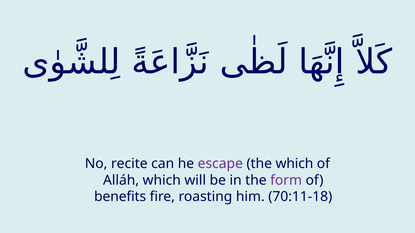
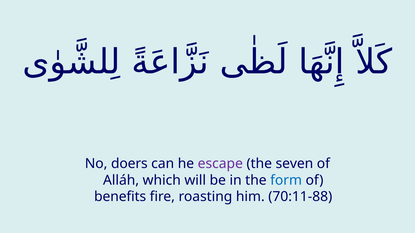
recite: recite -> doers (129, 164)
the which: which -> seven (294, 164)
form colour: purple -> blue (286, 180)
70:11-18: 70:11-18 -> 70:11-88 (300, 197)
